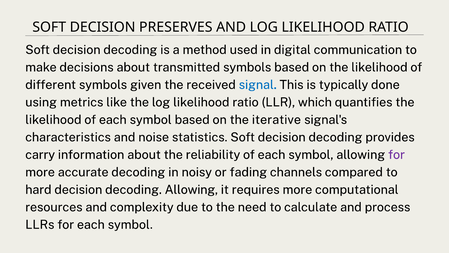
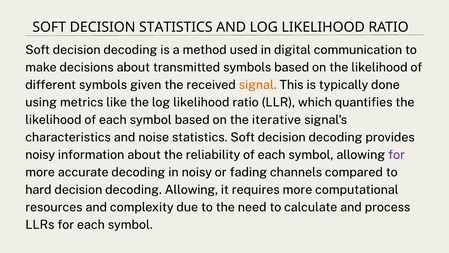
DECISION PRESERVES: PRESERVES -> STATISTICS (176, 27)
signal colour: blue -> orange (258, 85)
carry: carry -> noisy (40, 154)
